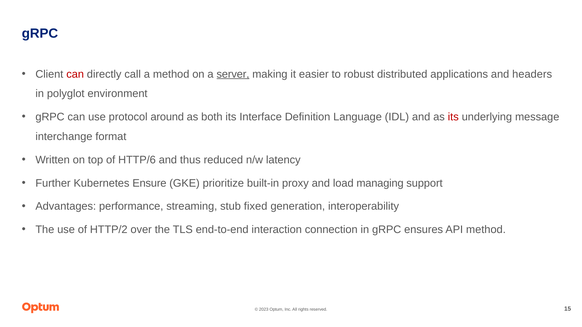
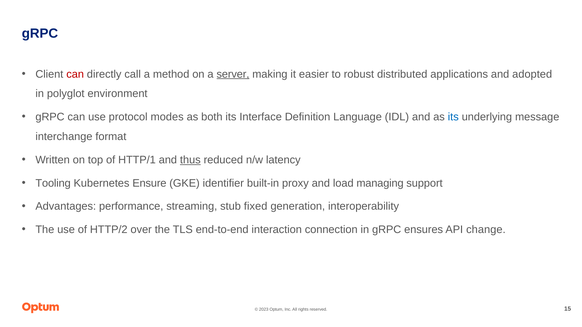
headers: headers -> adopted (532, 74)
around: around -> modes (167, 117)
its colour: red -> blue (453, 117)
HTTP/6: HTTP/6 -> HTTP/1 (137, 160)
thus underline: none -> present (190, 160)
Further: Further -> Tooling (53, 183)
prioritize: prioritize -> identifier (223, 183)
API method: method -> change (486, 230)
